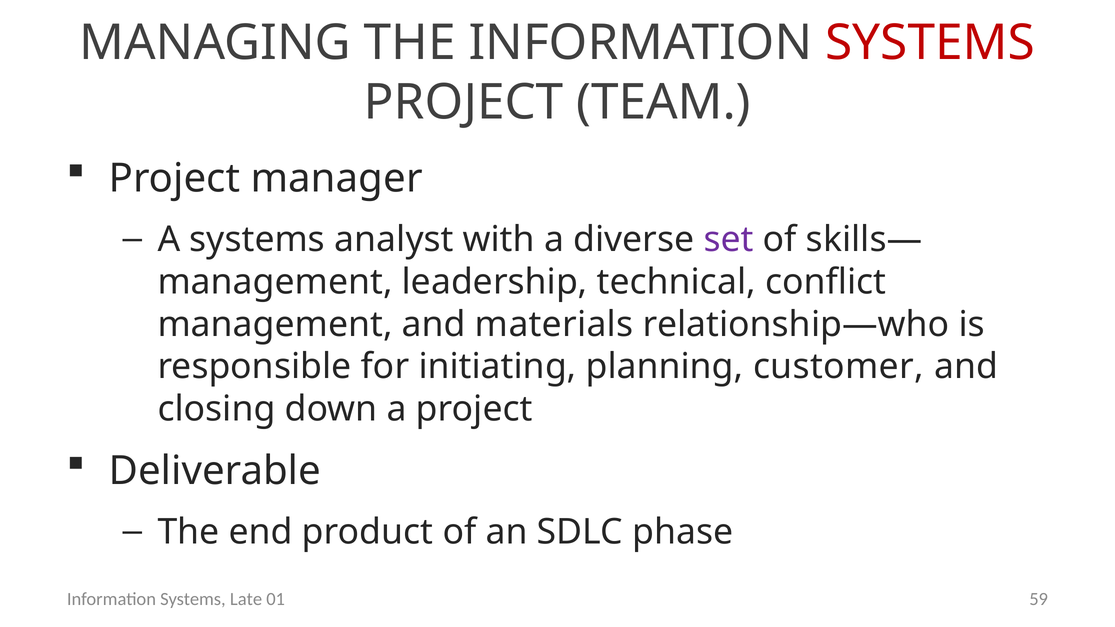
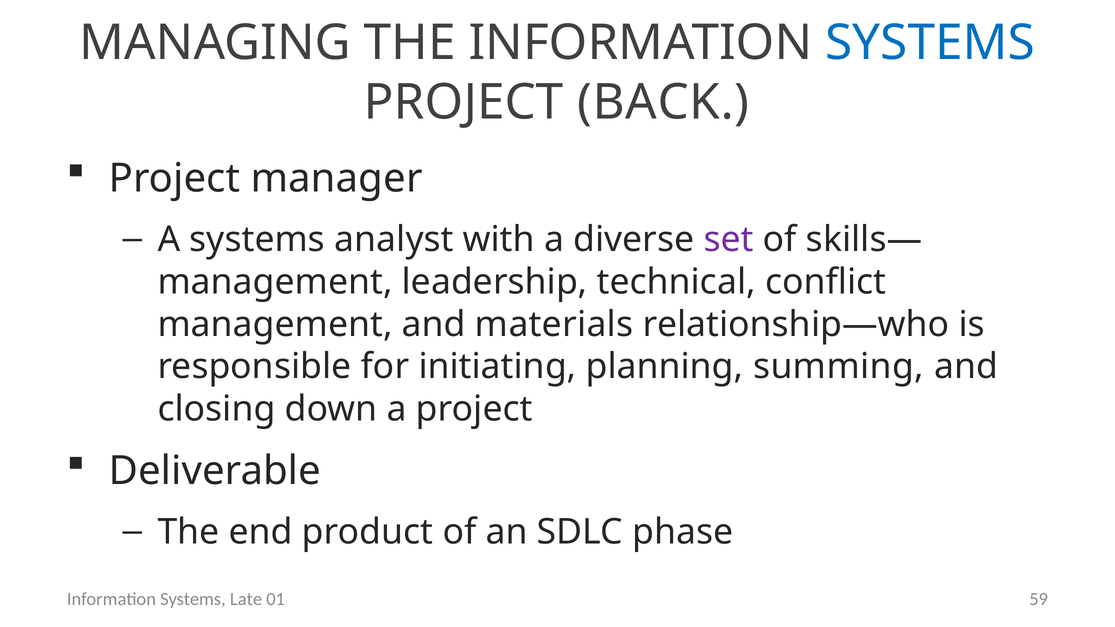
SYSTEMS colour: red -> blue (930, 43)
TEAM: TEAM -> BACK (663, 103)
customer: customer -> summing (838, 367)
